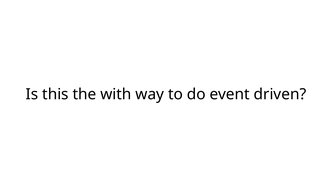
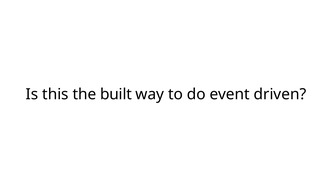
with: with -> built (116, 94)
